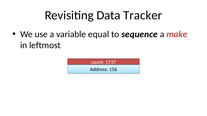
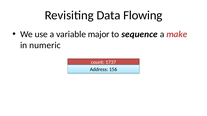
Tracker: Tracker -> Flowing (143, 15)
equal: equal -> major (99, 34)
leftmost: leftmost -> numeric (45, 45)
